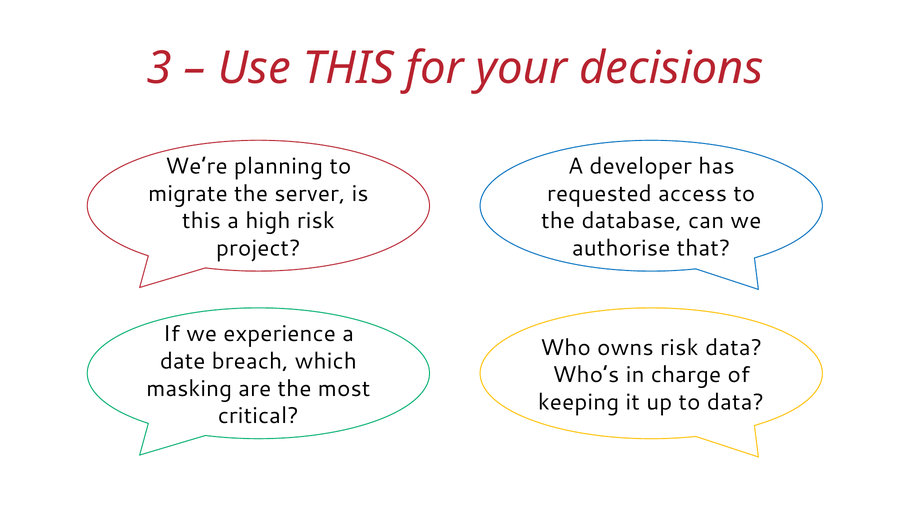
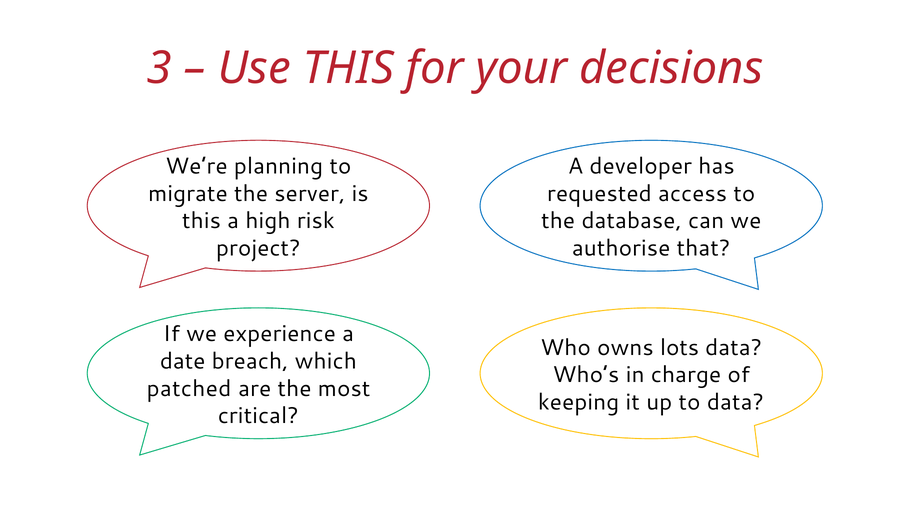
owns risk: risk -> lots (679, 348)
masking: masking -> patched (189, 389)
